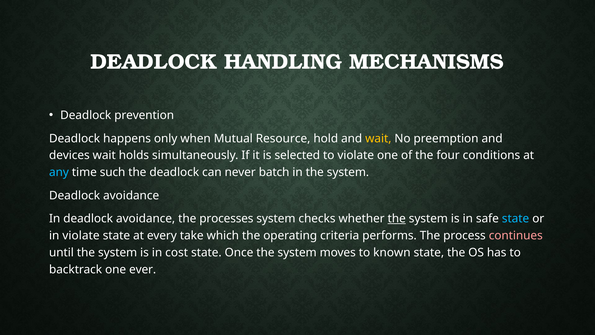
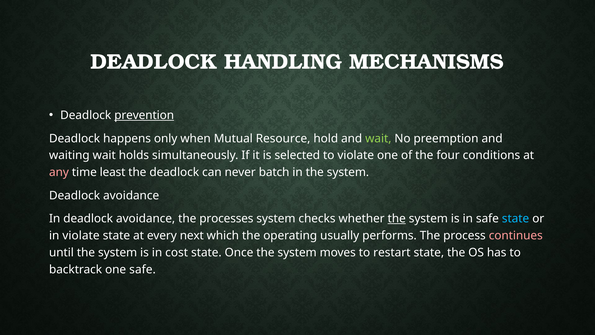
prevention underline: none -> present (144, 115)
wait colour: yellow -> light green (378, 138)
devices: devices -> waiting (69, 155)
any colour: light blue -> pink (59, 172)
such: such -> least (113, 172)
take: take -> next (192, 235)
criteria: criteria -> usually (340, 235)
known: known -> restart (392, 252)
one ever: ever -> safe (143, 269)
